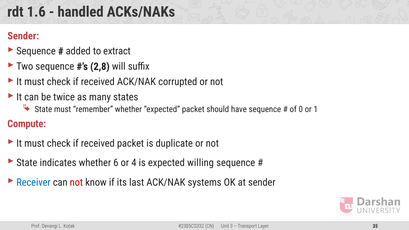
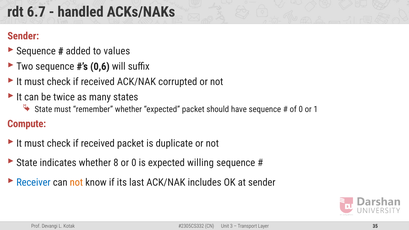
1.6: 1.6 -> 6.7 (36, 12)
extract: extract -> values (117, 51)
2,8: 2,8 -> 0,6 (100, 67)
6: 6 -> 8 (116, 163)
or 4: 4 -> 0 (134, 163)
not colour: red -> orange (76, 182)
systems: systems -> includes (205, 182)
